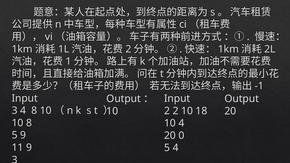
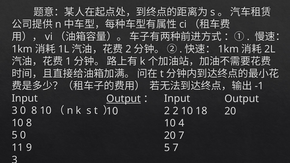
Output underline: none -> present (124, 99)
3 4: 4 -> 0 (23, 111)
5 9: 9 -> 0 (23, 135)
20 0: 0 -> 7 (181, 136)
5 4: 4 -> 7 (176, 148)
